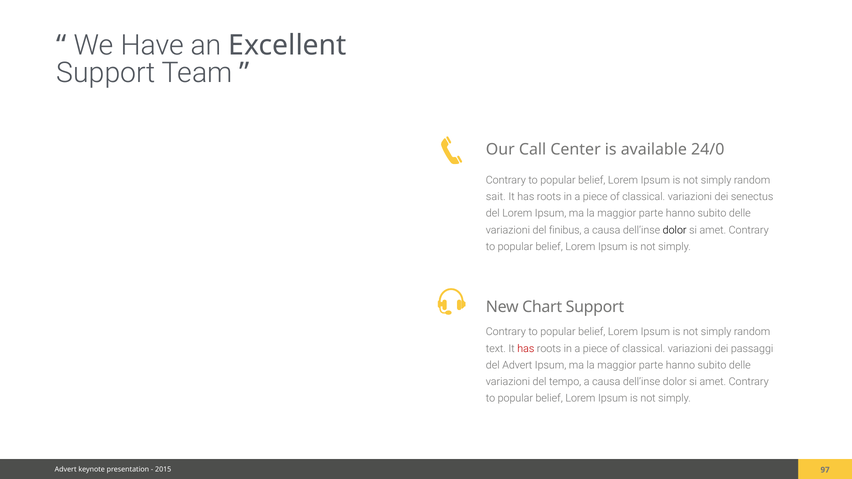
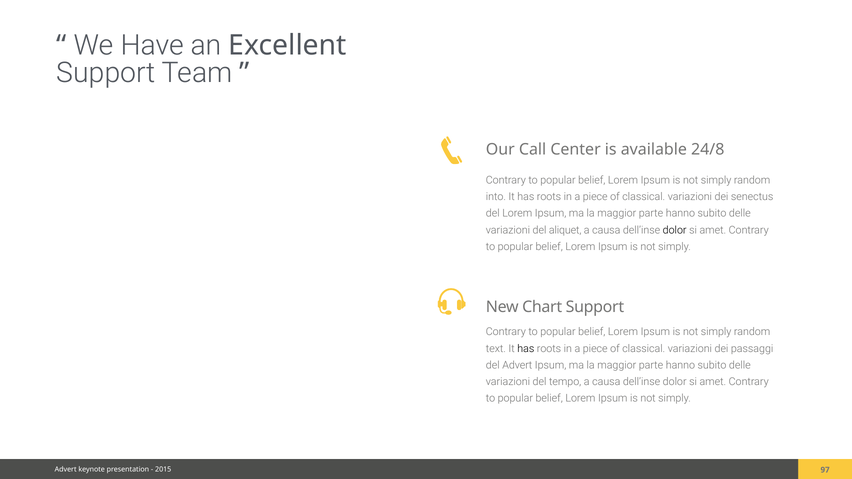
24/0: 24/0 -> 24/8 (708, 150)
sait: sait -> into (496, 197)
finibus: finibus -> aliquet (565, 230)
has colour: red -> black (526, 349)
